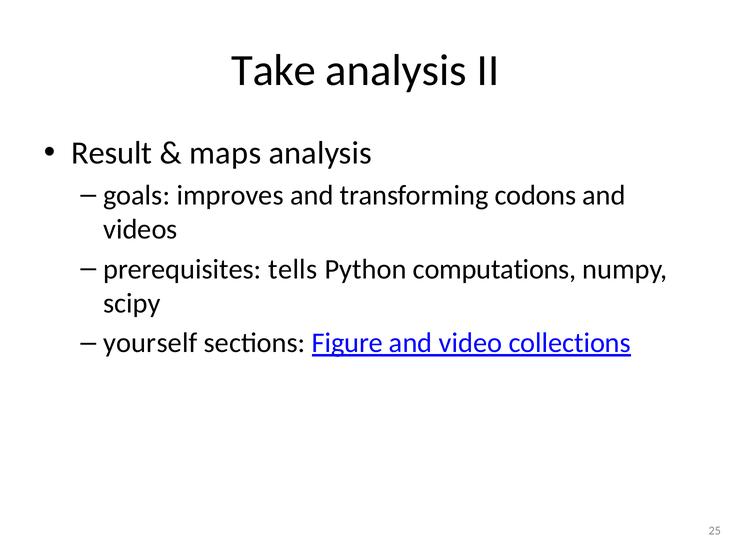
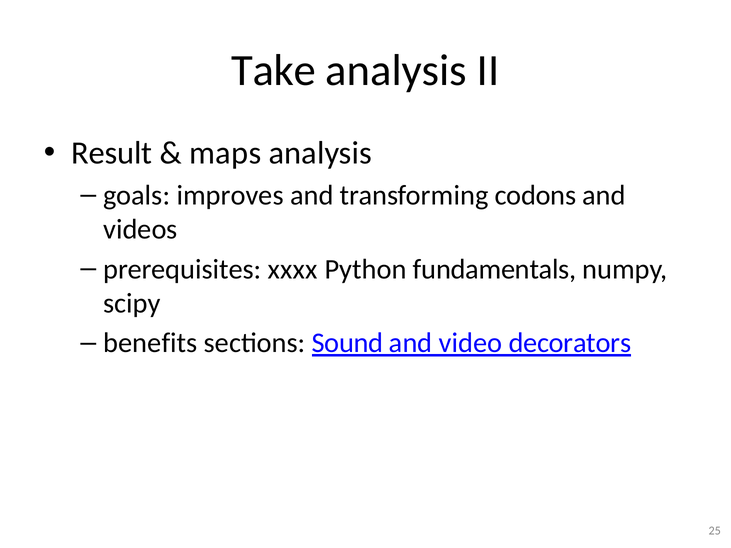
tells: tells -> xxxx (293, 269)
computations: computations -> fundamentals (495, 269)
yourself: yourself -> benefits (150, 343)
Figure: Figure -> Sound (347, 343)
collections: collections -> decorators (570, 343)
